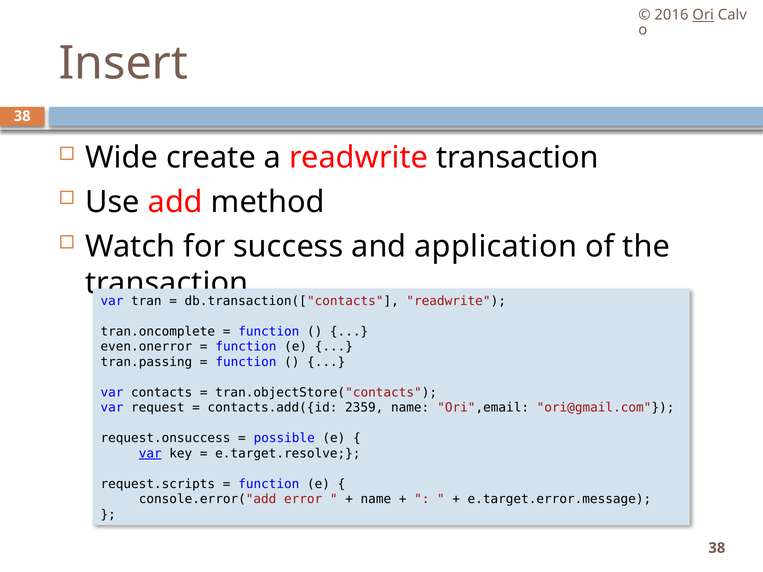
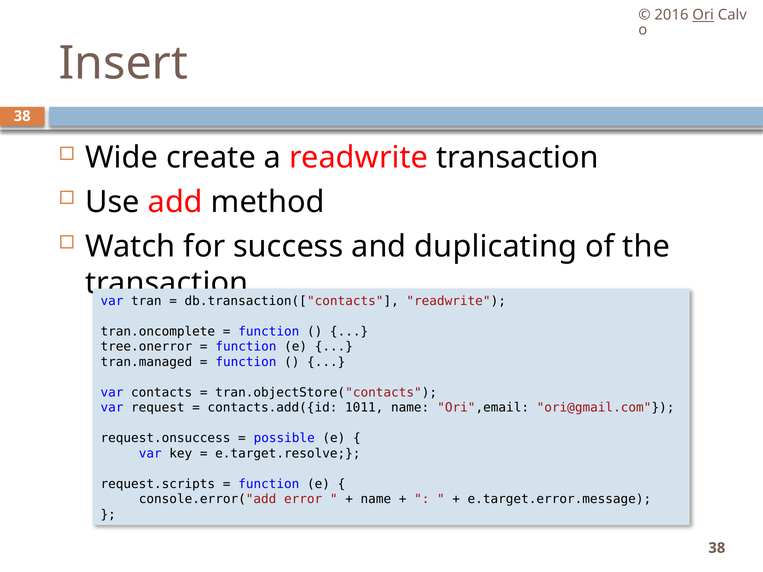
application: application -> duplicating (496, 246)
even.onerror: even.onerror -> tree.onerror (146, 347)
tran.passing: tran.passing -> tran.managed (146, 362)
2359: 2359 -> 1011 (364, 408)
var underline: present -> none (150, 454)
